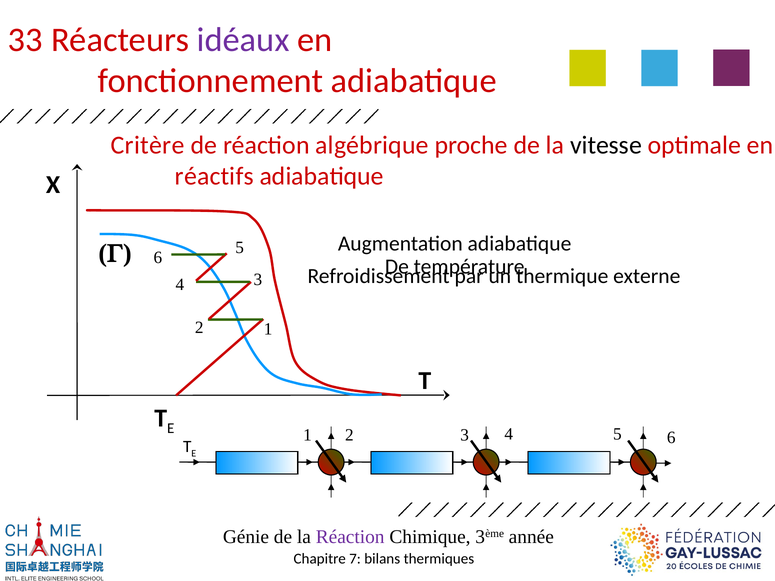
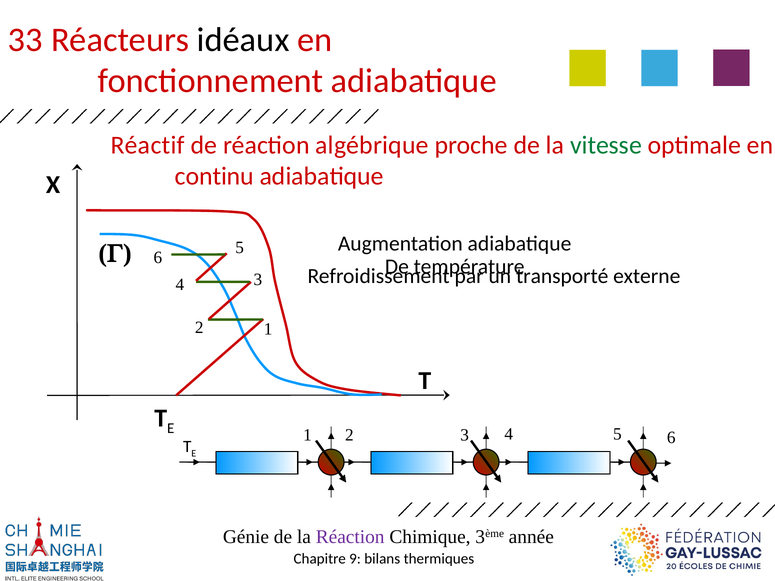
idéaux colour: purple -> black (243, 40)
Critère: Critère -> Réactif (148, 145)
vitesse colour: black -> green (606, 145)
réactifs: réactifs -> continu (214, 176)
thermique: thermique -> transporté (562, 276)
7: 7 -> 9 (355, 559)
